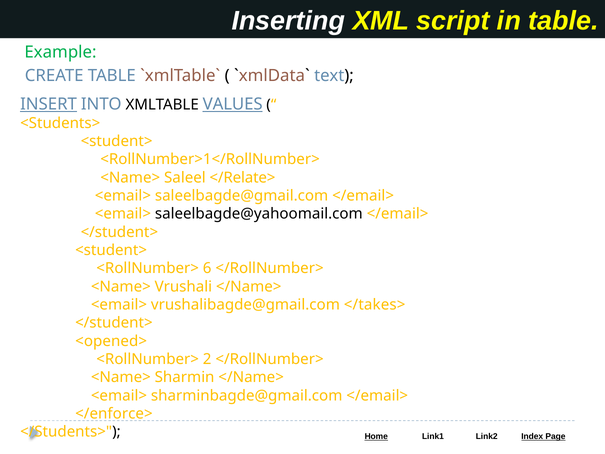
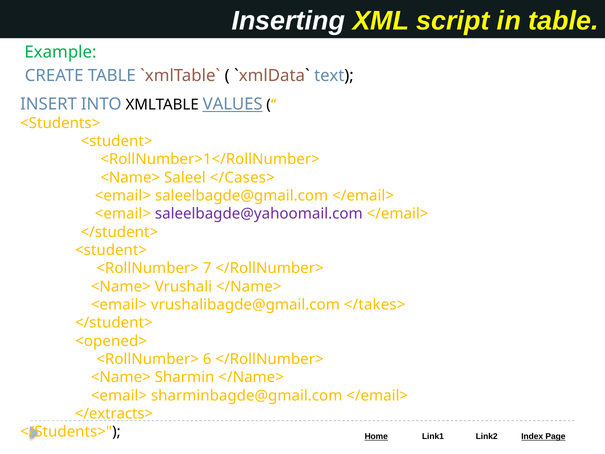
INSERT underline: present -> none (49, 104)
</Relate>: </Relate> -> </Cases> (242, 178)
saleelbagde@yahoomail.com colour: black -> purple (259, 214)
6: 6 -> 7 (207, 268)
2: 2 -> 6 (207, 359)
</enforce>: </enforce> -> </extracts> (114, 413)
